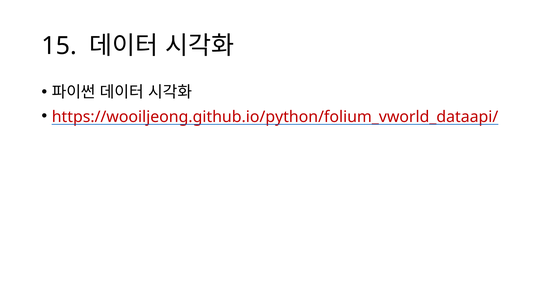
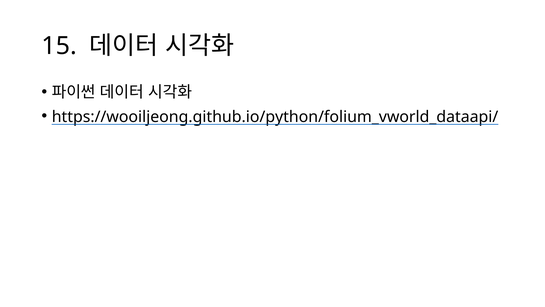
https://wooiljeong.github.io/python/folium_vworld_dataapi/ colour: red -> black (275, 117)
